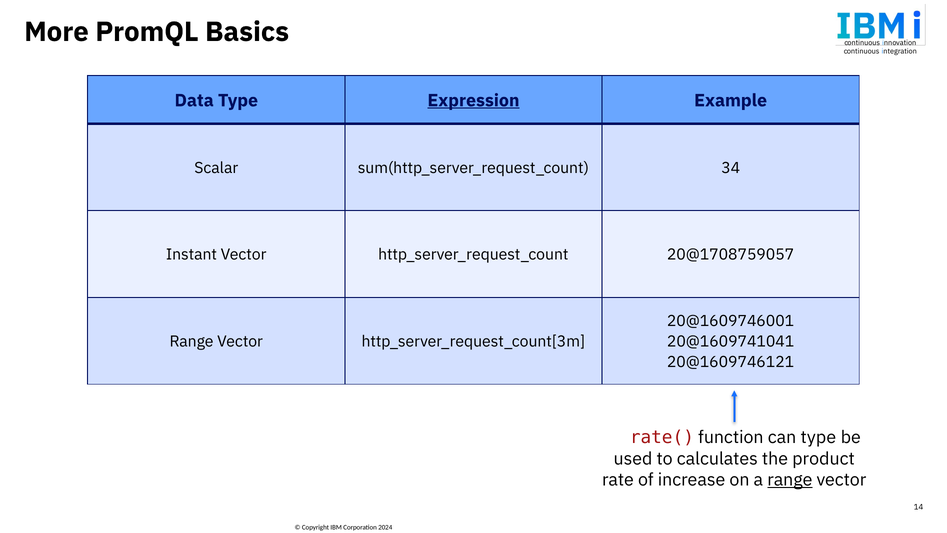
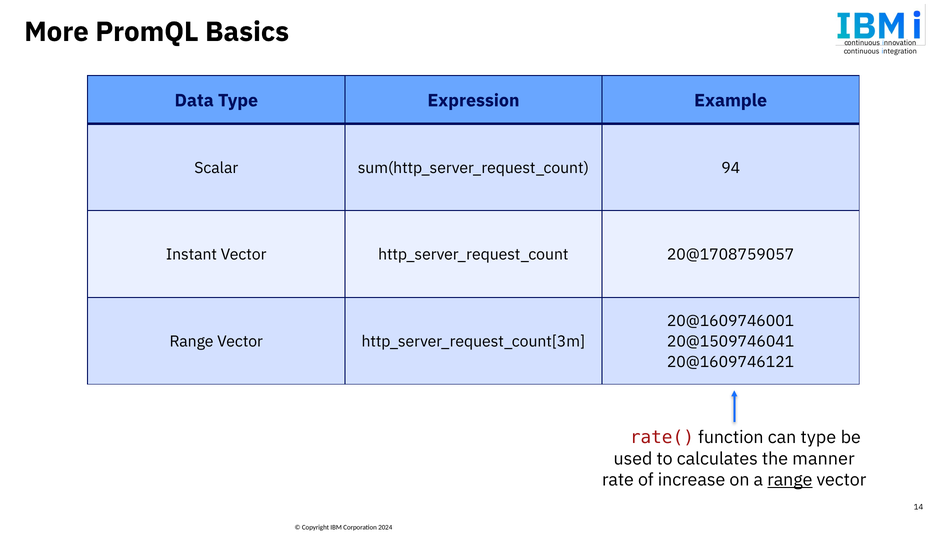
Expression underline: present -> none (473, 100)
34: 34 -> 94 (731, 168)
20@1609741041: 20@1609741041 -> 20@1509746041 (731, 341)
product: product -> manner (823, 458)
